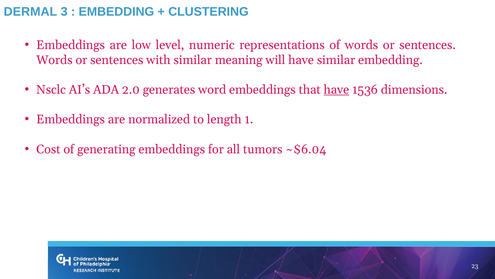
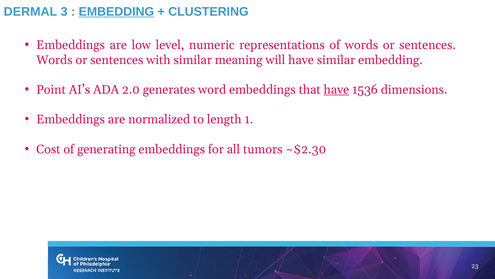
EMBEDDING underline: none -> present (116, 12)
Nsclc: Nsclc -> Point (51, 90)
~$6.04: ~$6.04 -> ~$2.30 (306, 149)
